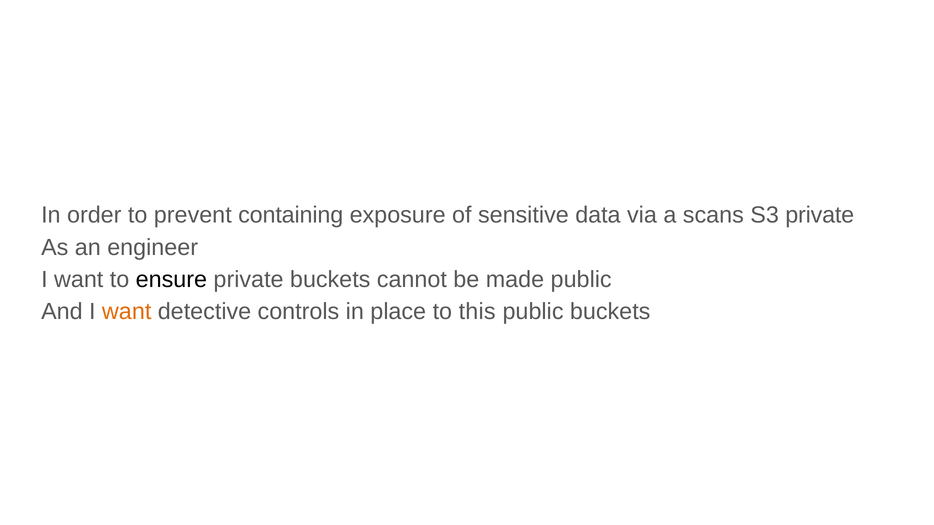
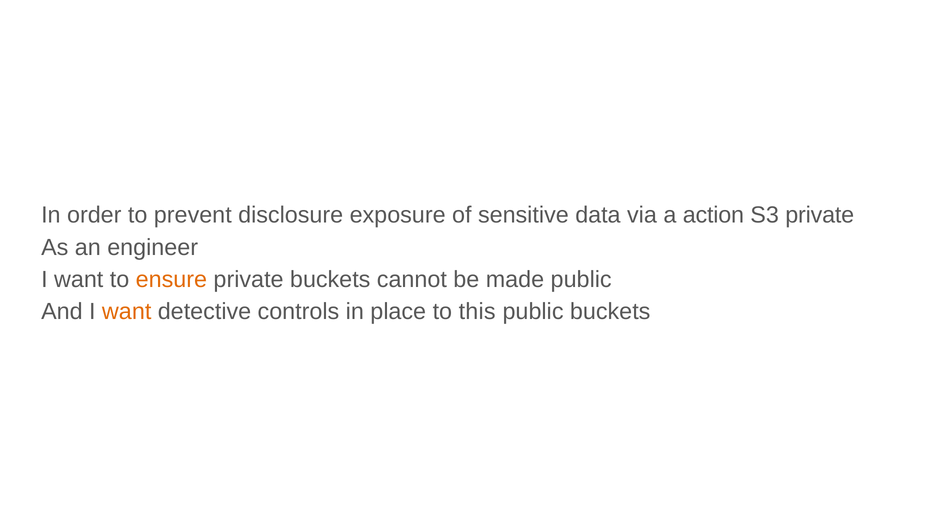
containing: containing -> disclosure (291, 215)
scans: scans -> action (713, 215)
ensure colour: black -> orange (171, 280)
